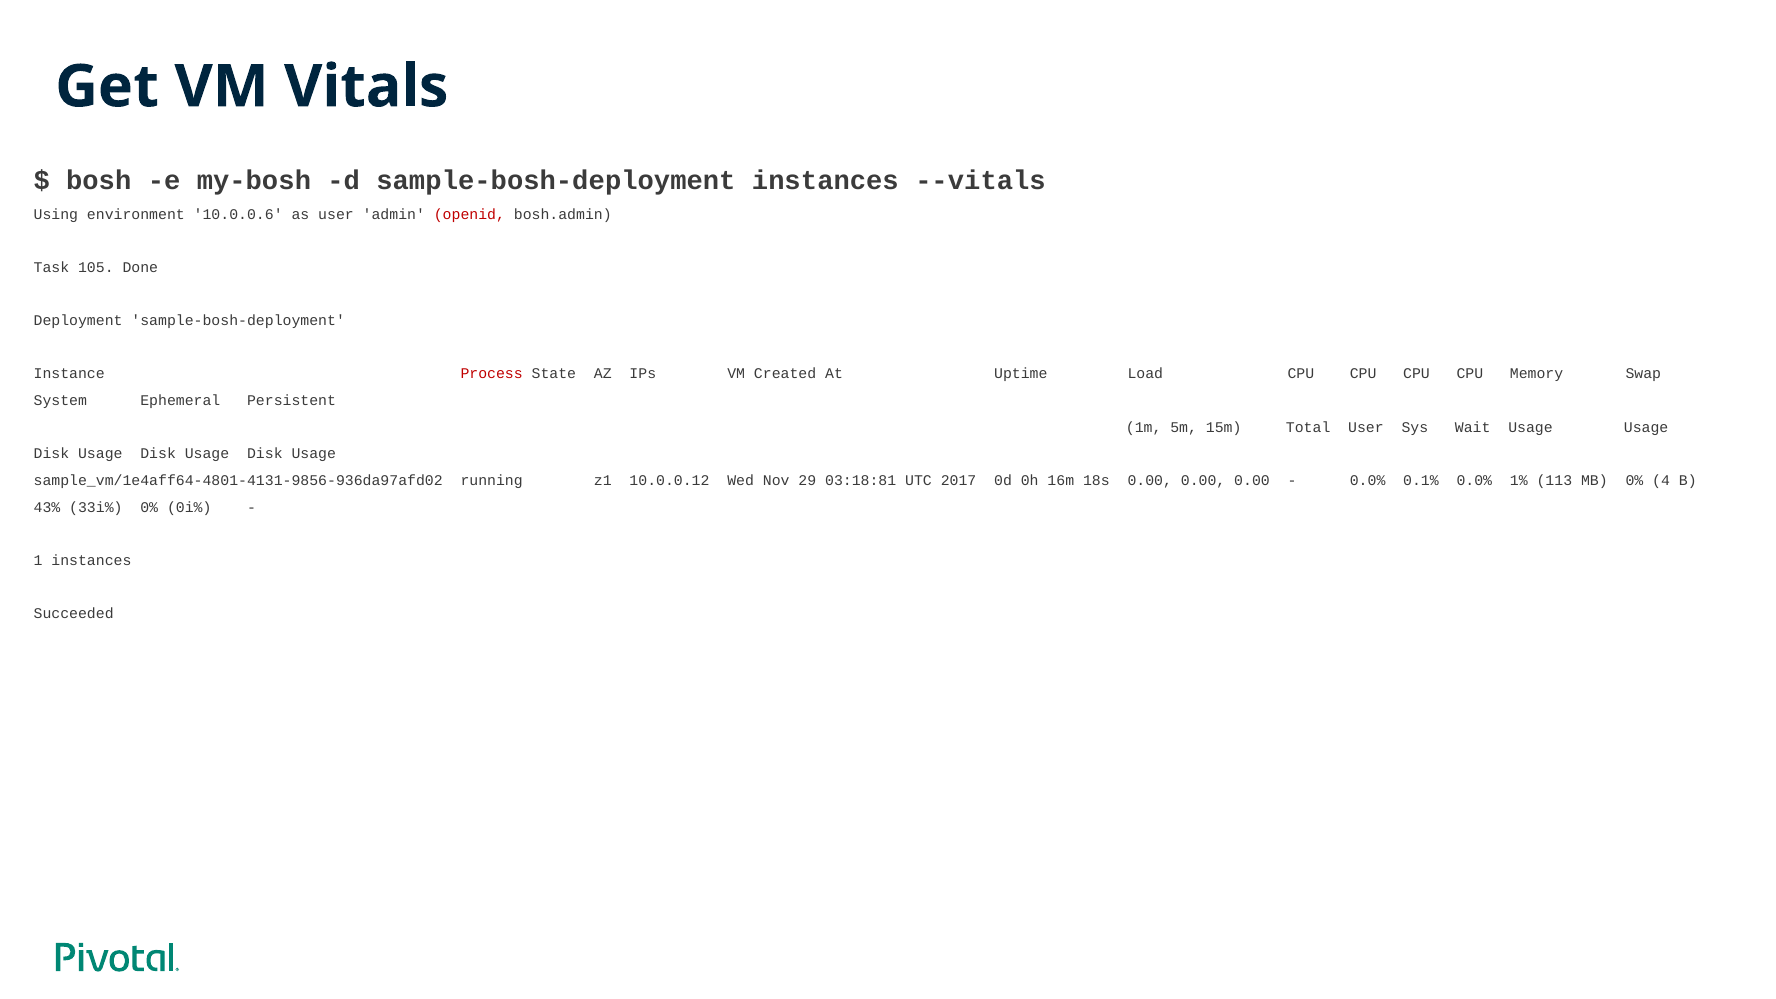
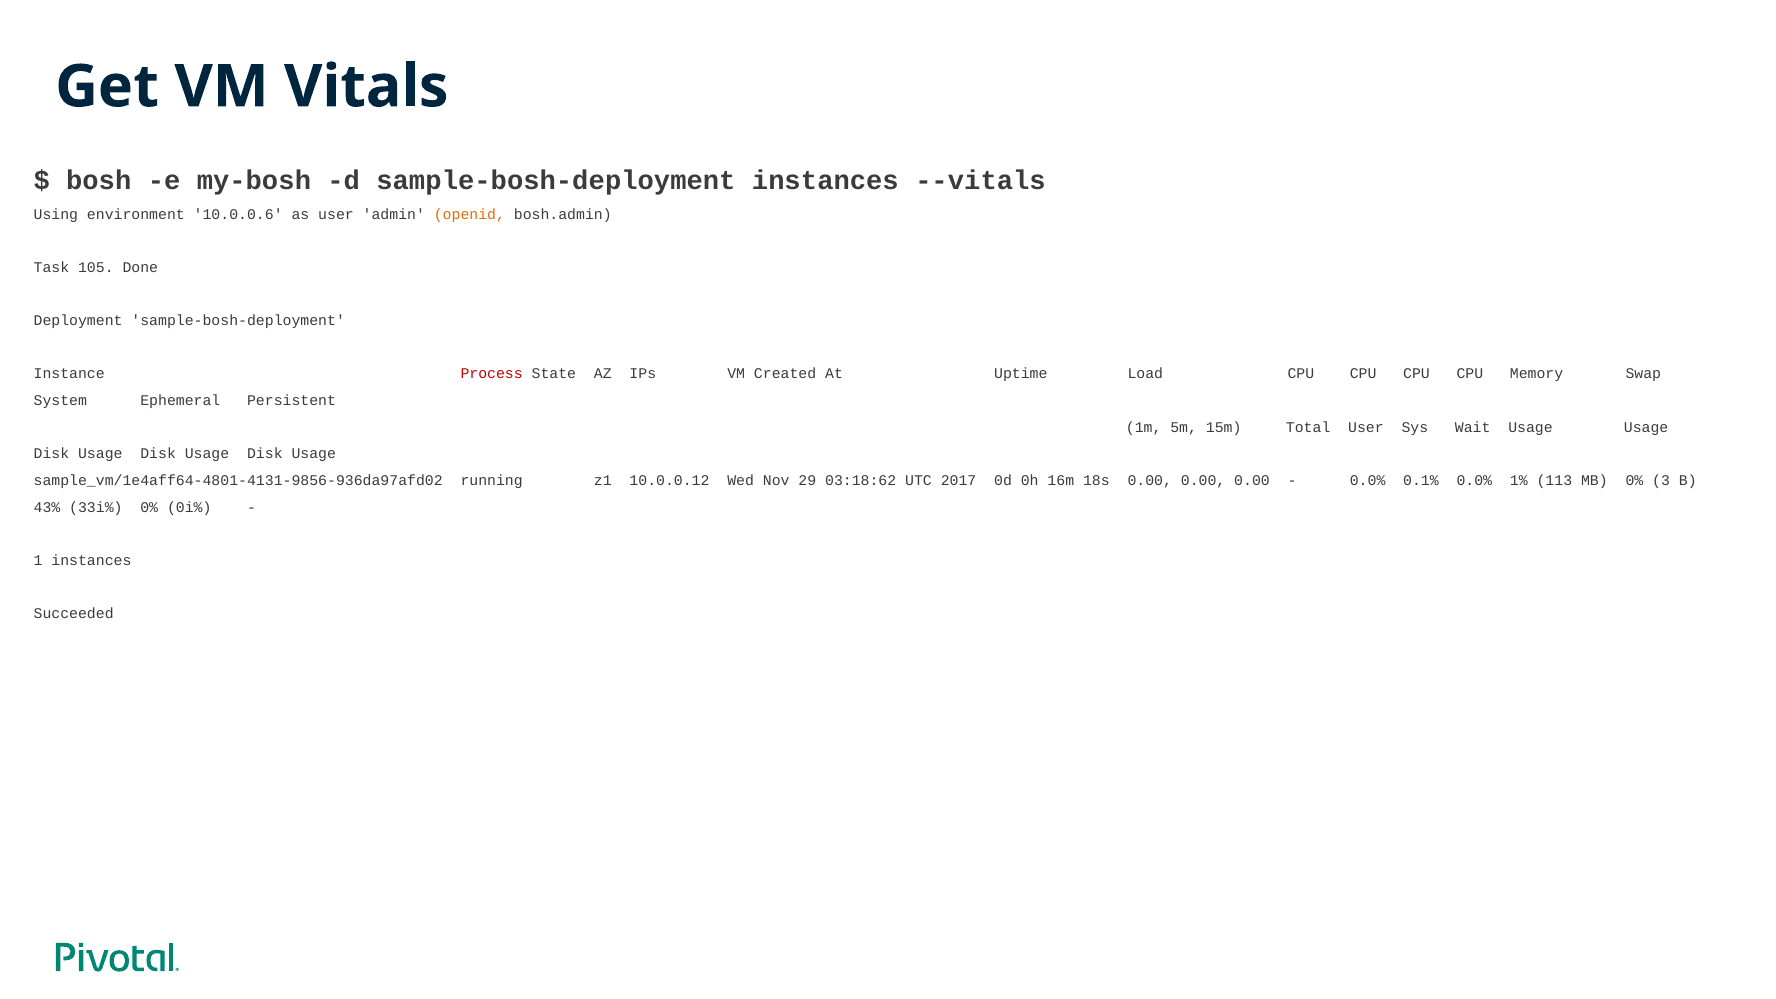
openid colour: red -> orange (469, 214)
03:18:81: 03:18:81 -> 03:18:62 (861, 481)
4: 4 -> 3 (1661, 481)
